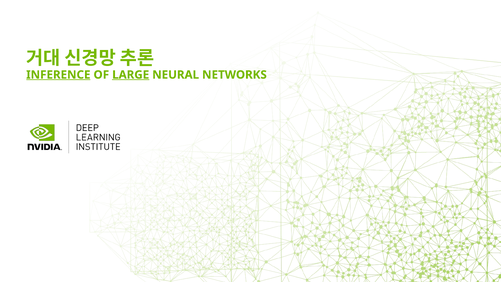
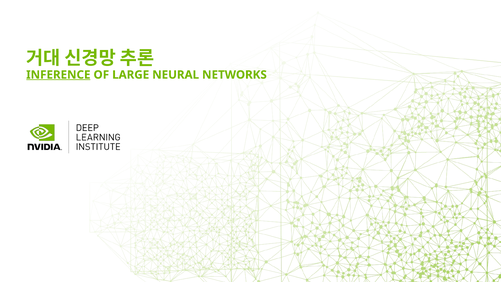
LARGE underline: present -> none (131, 75)
